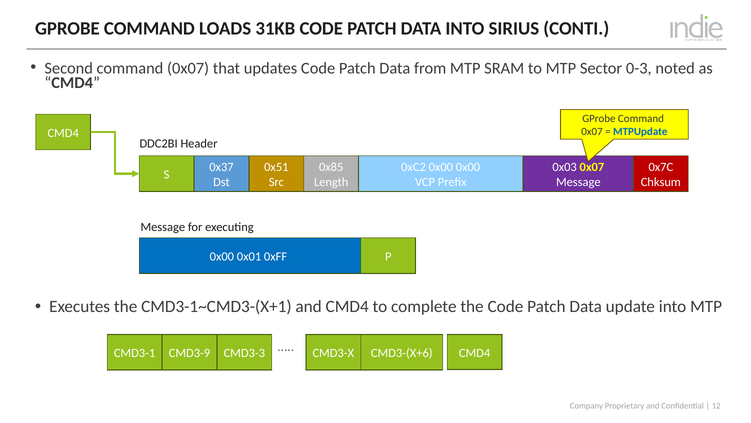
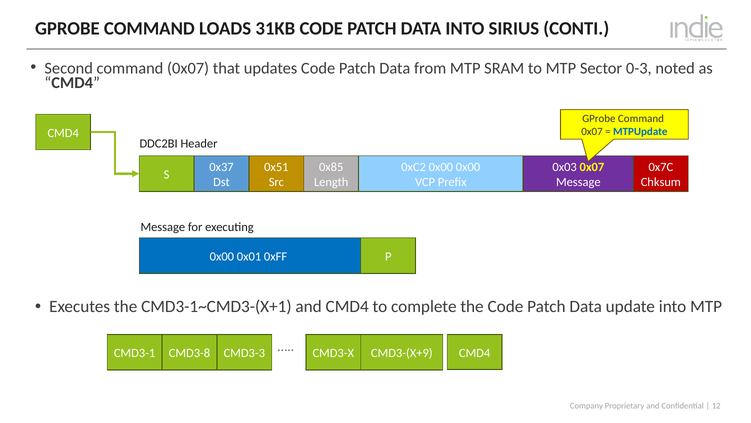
CMD3-9: CMD3-9 -> CMD3-8 (189, 353)
CMD3-(X+6: CMD3-(X+6 -> CMD3-(X+9 (402, 353)
